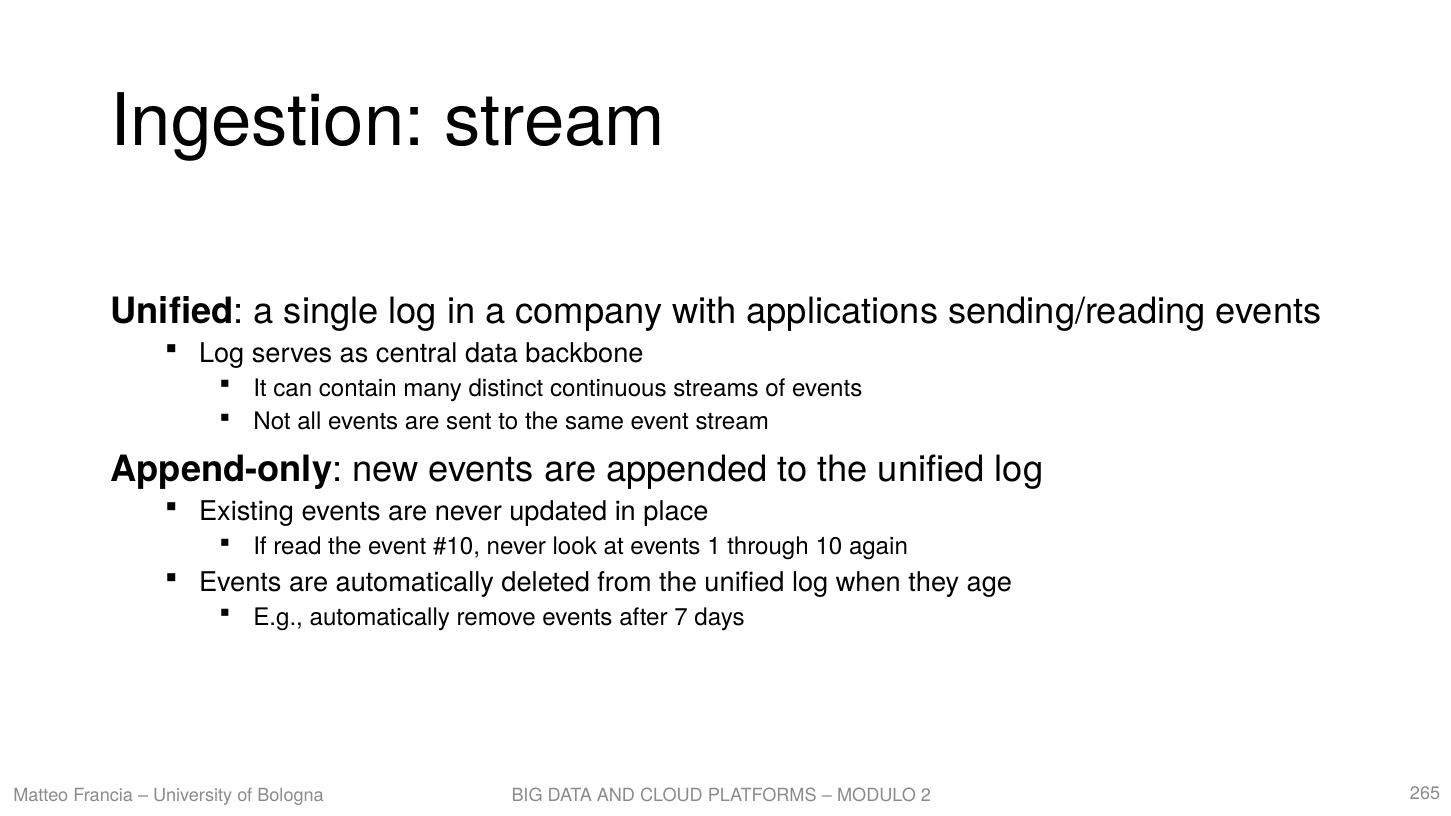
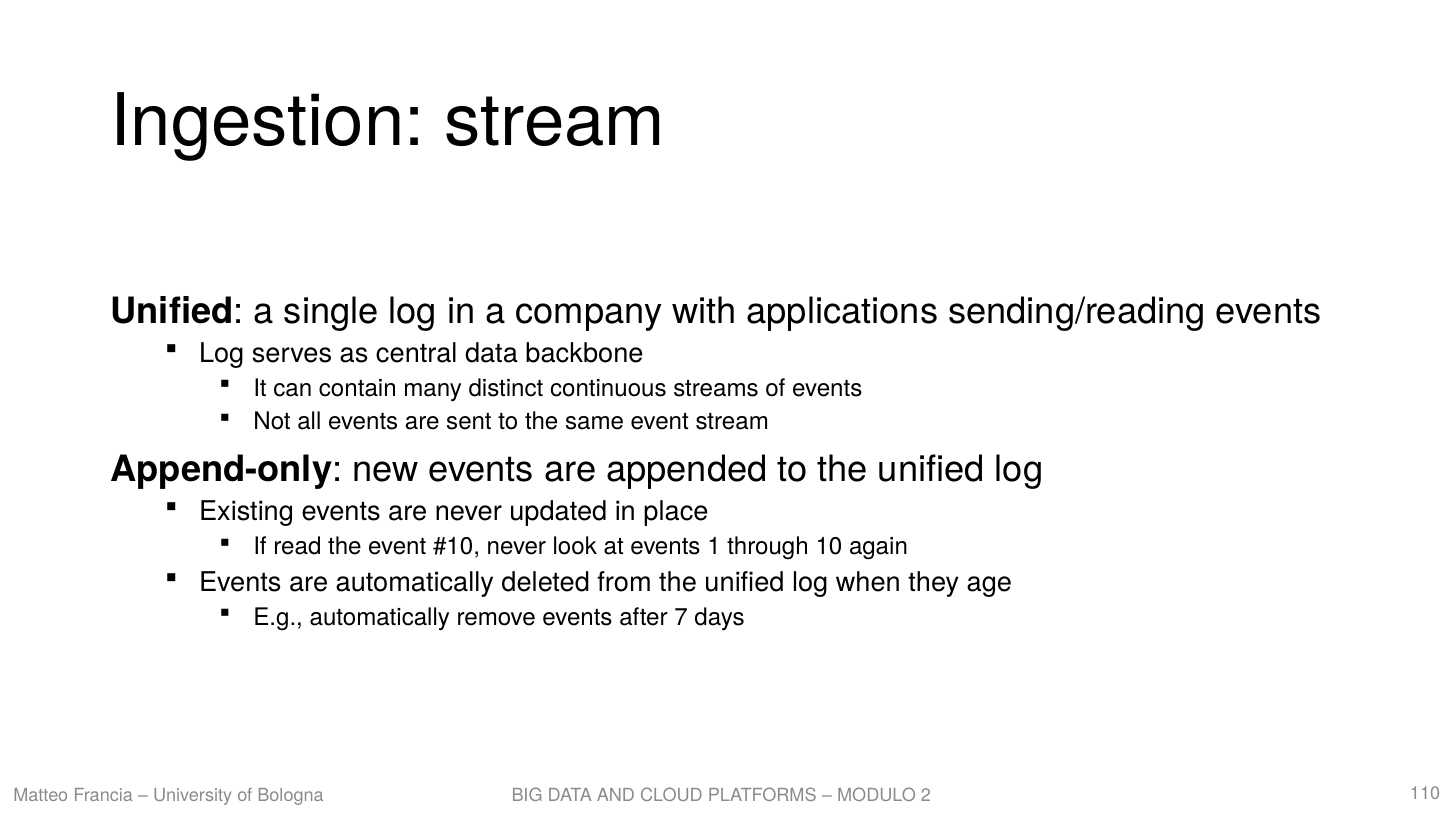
265: 265 -> 110 (1425, 794)
